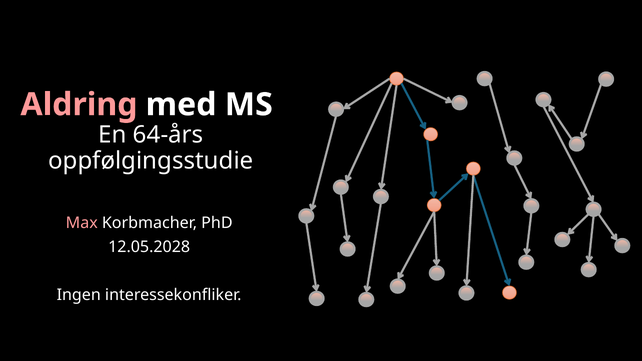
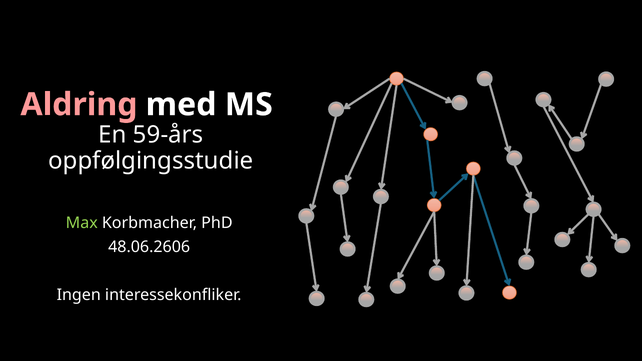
64-års: 64-års -> 59-års (168, 135)
Max colour: pink -> light green (82, 223)
12.05.2028: 12.05.2028 -> 48.06.2606 (149, 247)
